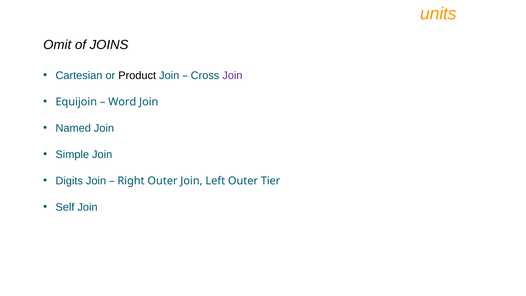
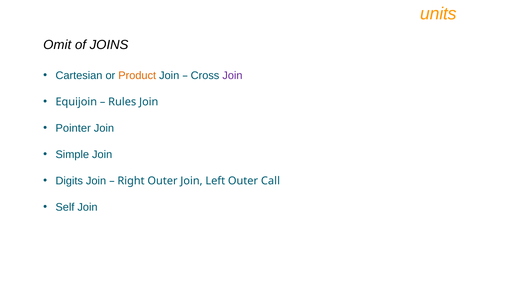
Product colour: black -> orange (137, 76)
Word: Word -> Rules (122, 102)
Named: Named -> Pointer (73, 128)
Tier: Tier -> Call (270, 181)
